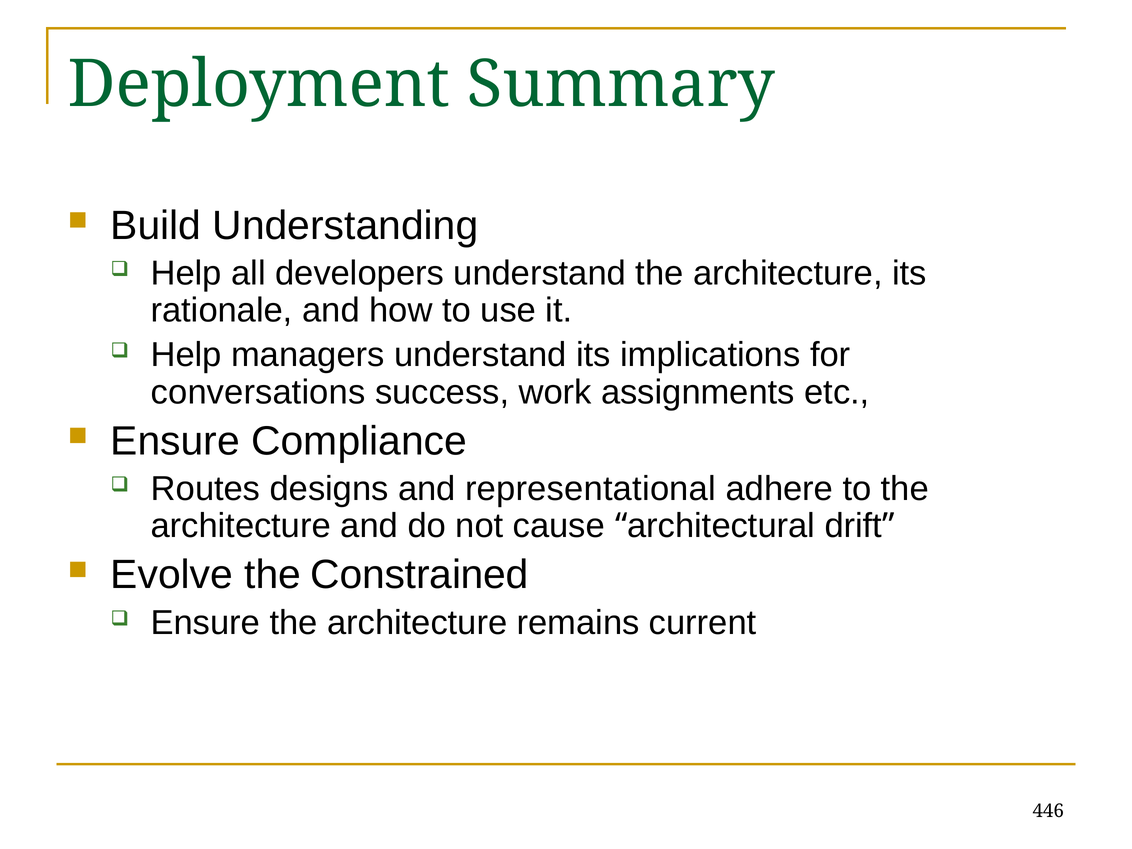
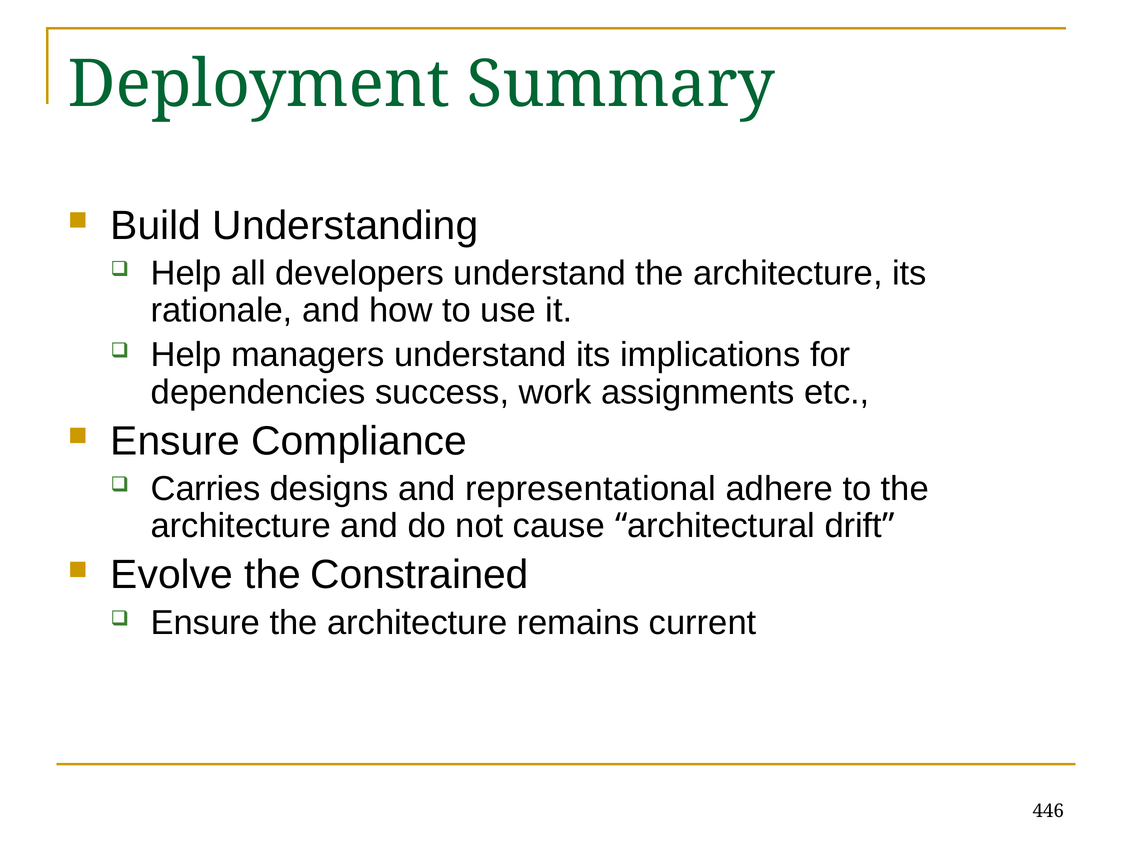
conversations: conversations -> dependencies (258, 392)
Routes: Routes -> Carries (206, 489)
